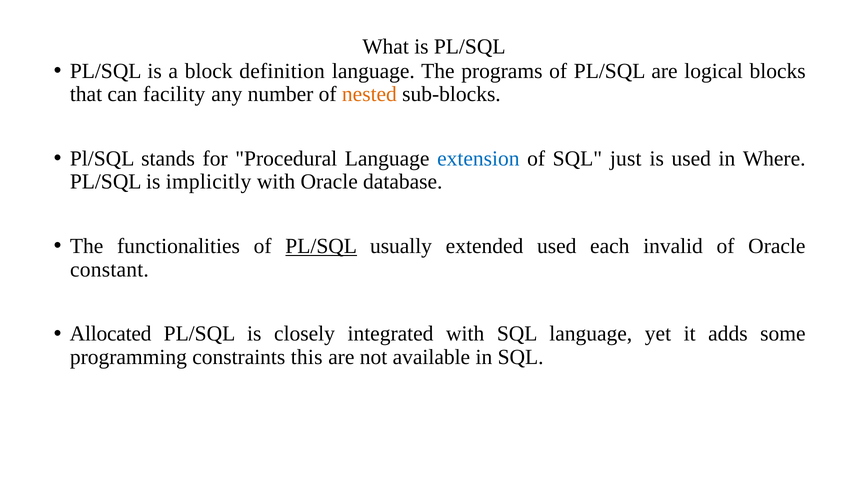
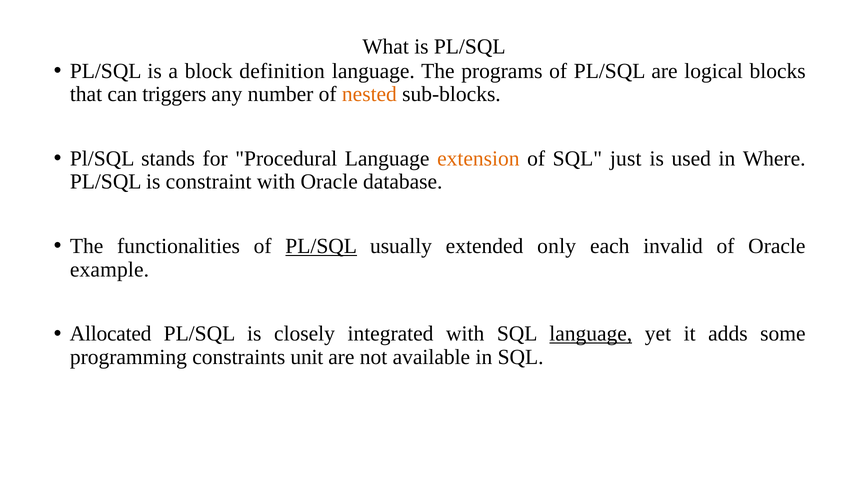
facility: facility -> triggers (174, 94)
extension colour: blue -> orange (478, 158)
implicitly: implicitly -> constraint (209, 182)
extended used: used -> only (557, 246)
constant: constant -> example (109, 269)
language underline: none -> present (591, 334)
this: this -> unit (307, 357)
